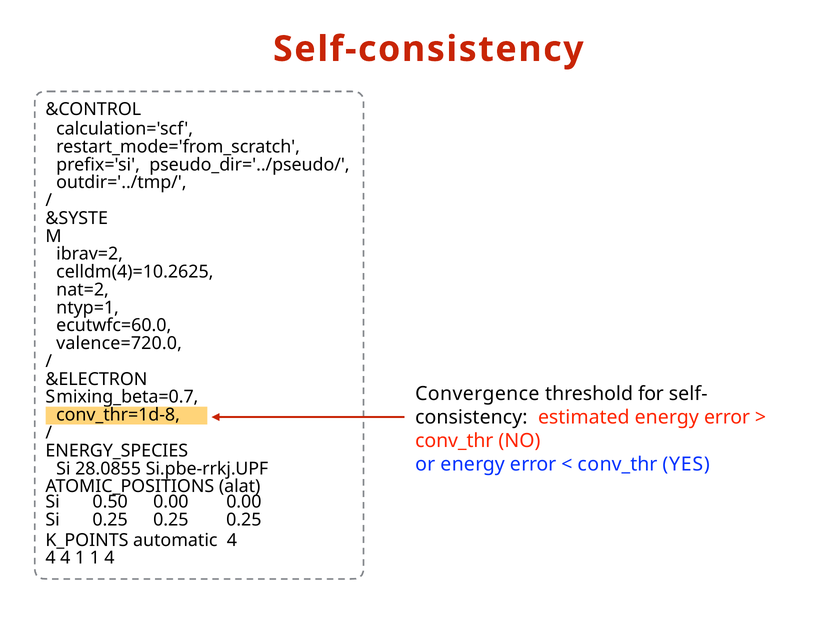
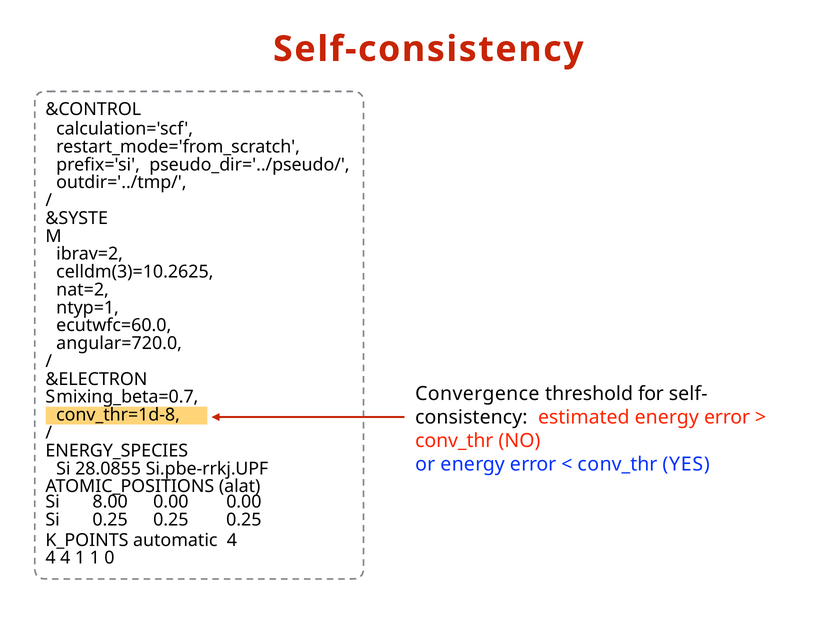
celldm(4)=10.2625: celldm(4)=10.2625 -> celldm(3)=10.2625 (135, 272)
valence=720.0: valence=720.0 -> angular=720.0 (119, 343)
0.50: 0.50 -> 8.00 (110, 502)
1 4: 4 -> 0 (109, 558)
